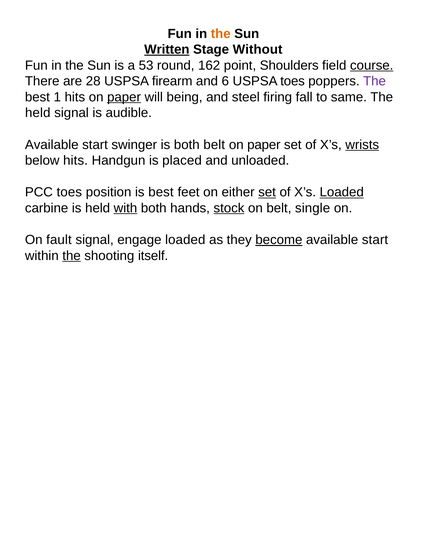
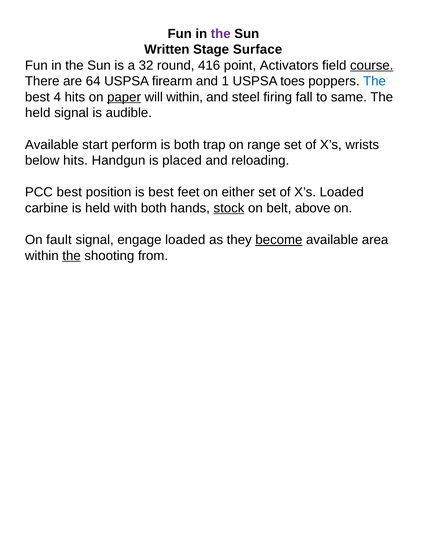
the colour: orange -> purple (221, 34)
Written underline: present -> none (167, 50)
Without: Without -> Surface (258, 50)
53: 53 -> 32 (146, 65)
162: 162 -> 416 (209, 65)
Shoulders: Shoulders -> Activators (289, 65)
28: 28 -> 64 (93, 81)
6: 6 -> 1 (225, 81)
The colour: purple -> blue (375, 81)
1: 1 -> 4 (57, 97)
will being: being -> within (185, 97)
swinger: swinger -> perform (134, 145)
both belt: belt -> trap (214, 145)
paper: paper -> range (264, 145)
wrists underline: present -> none (362, 145)
unloaded: unloaded -> reloading (260, 161)
PCC toes: toes -> best (69, 192)
set underline: present -> none (267, 192)
Loaded underline: present -> none (342, 192)
with underline: present -> none (125, 208)
single: single -> above (313, 208)
start: start -> area (375, 240)
itself: itself -> from (153, 256)
